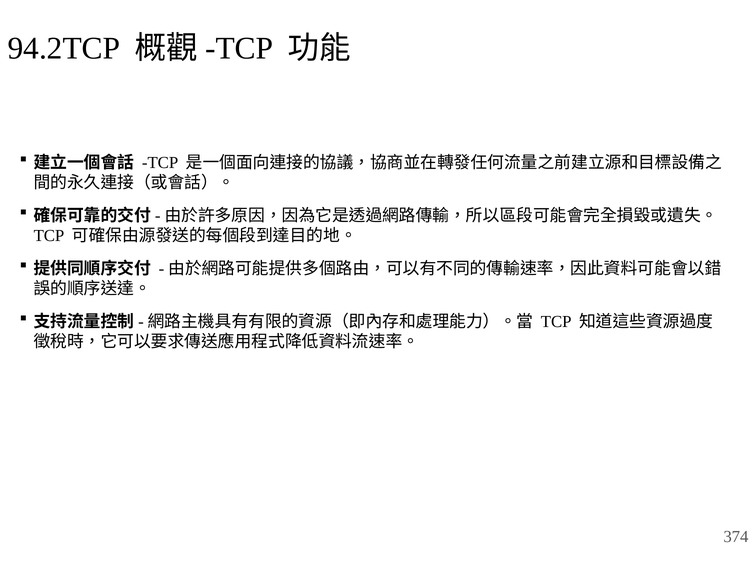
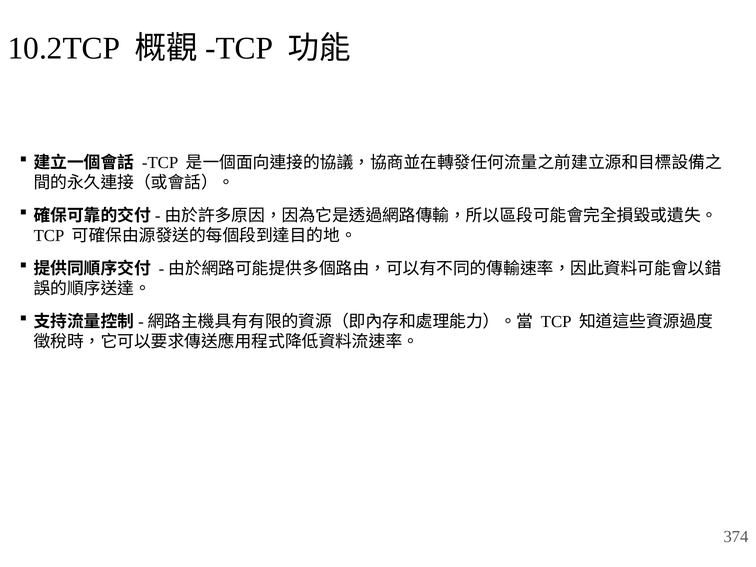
94.2TCP: 94.2TCP -> 10.2TCP (64, 48)
